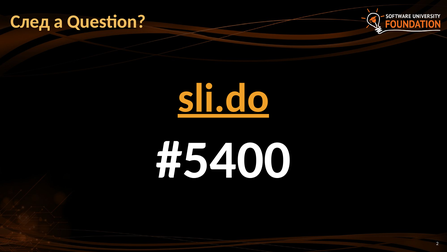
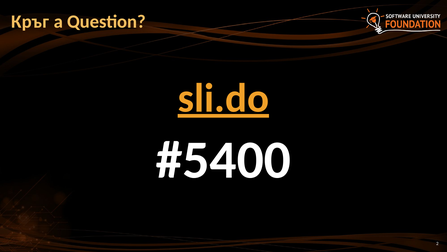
След: След -> Кръг (30, 22)
